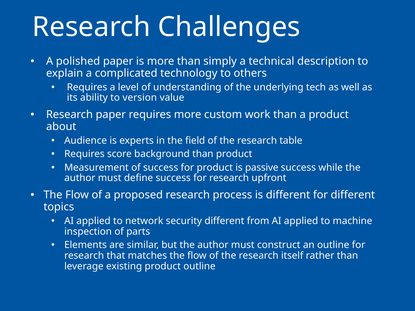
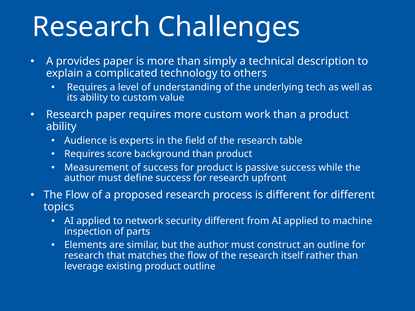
polished: polished -> provides (78, 61)
to version: version -> custom (140, 98)
about: about -> ability (61, 127)
